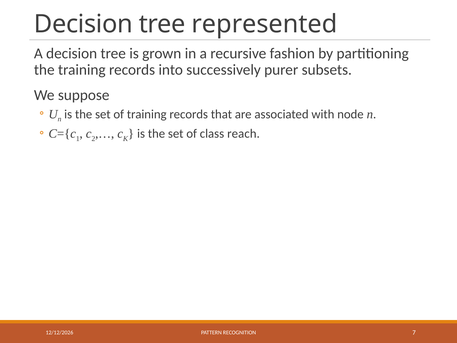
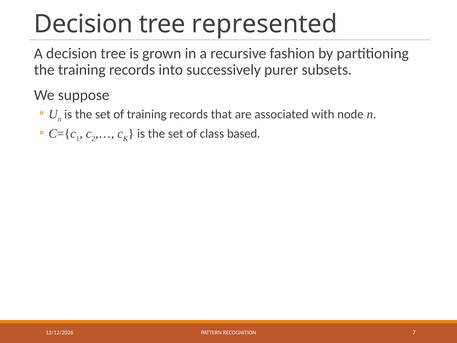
reach: reach -> based (244, 134)
